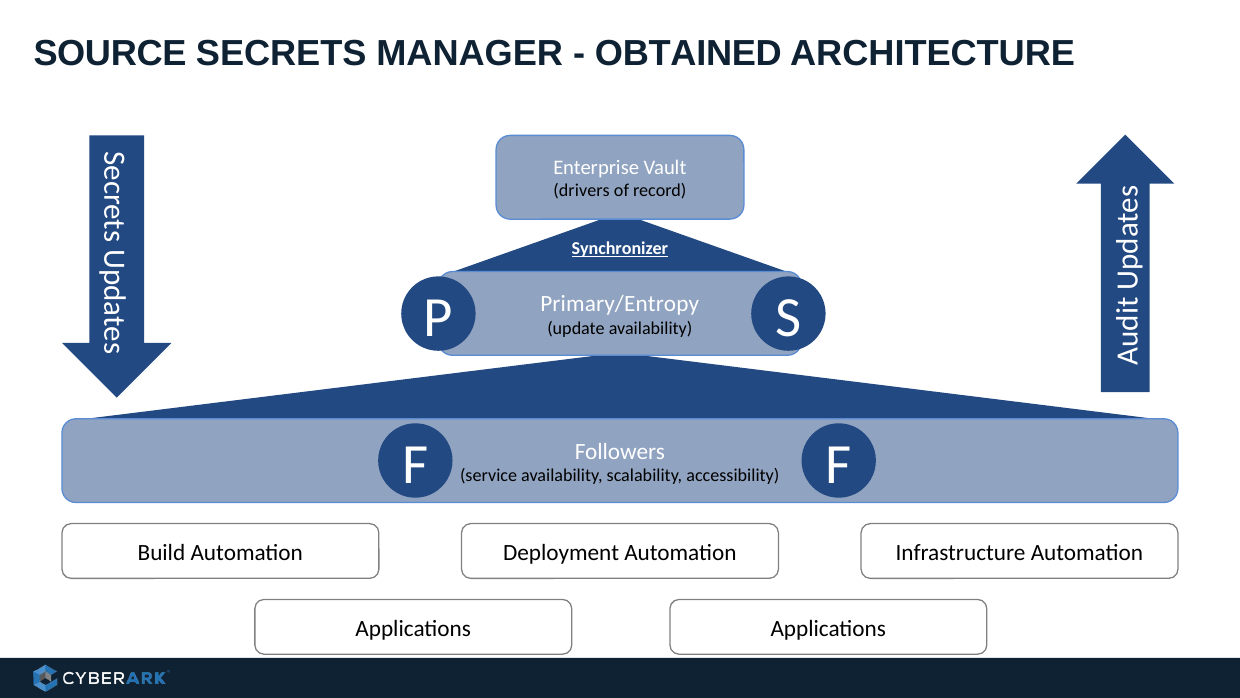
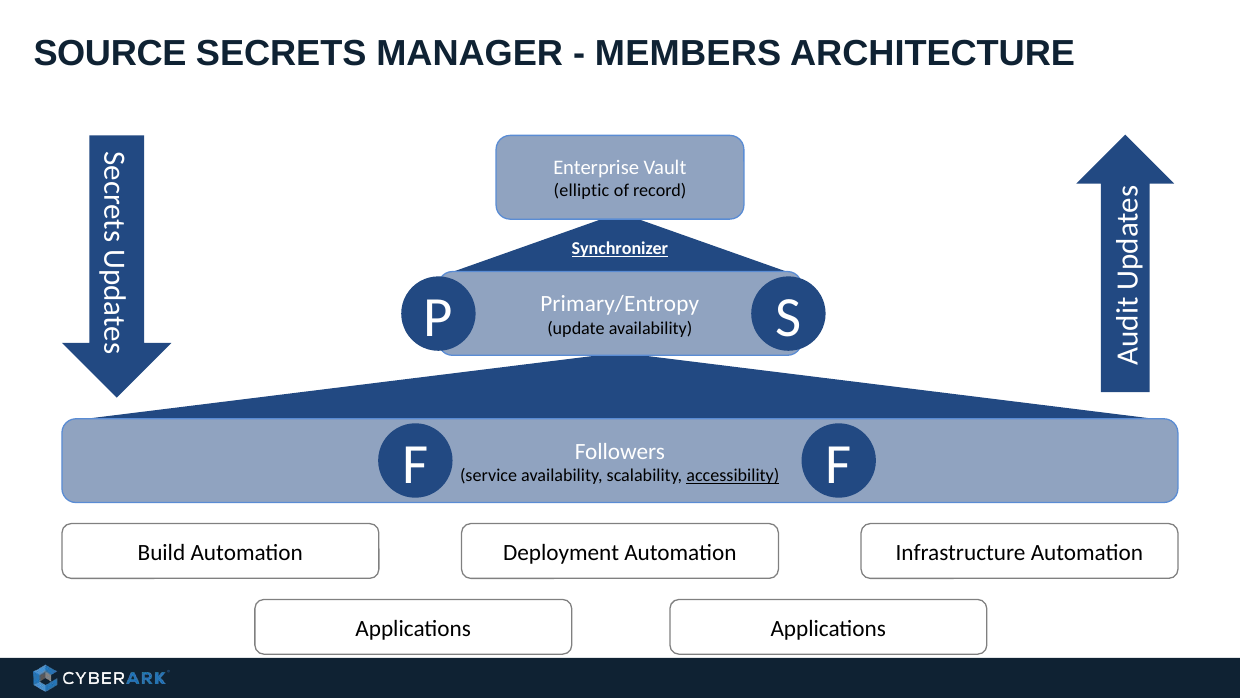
OBTAINED: OBTAINED -> MEMBERS (688, 54)
drivers: drivers -> elliptic (582, 191)
accessibility underline: none -> present (733, 476)
